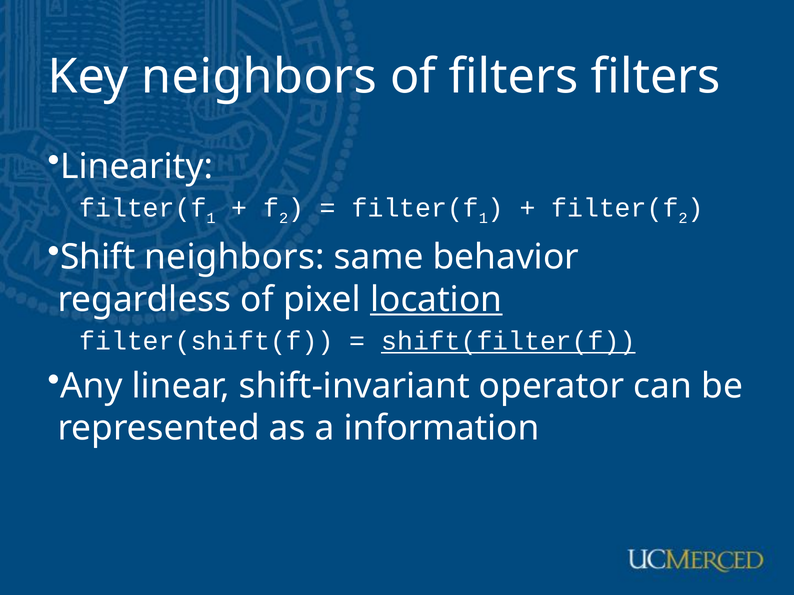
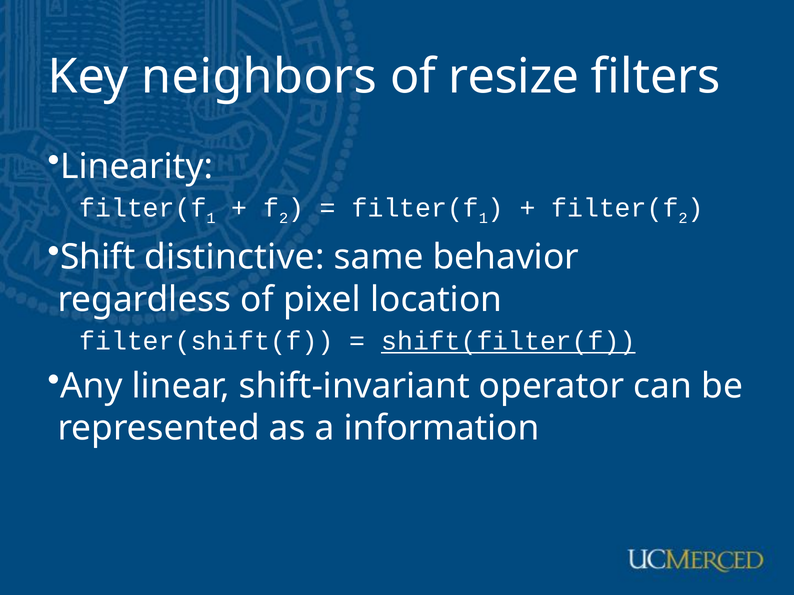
of filters: filters -> resize (514, 77)
Shift neighbors: neighbors -> distinctive (235, 257)
location underline: present -> none (436, 300)
